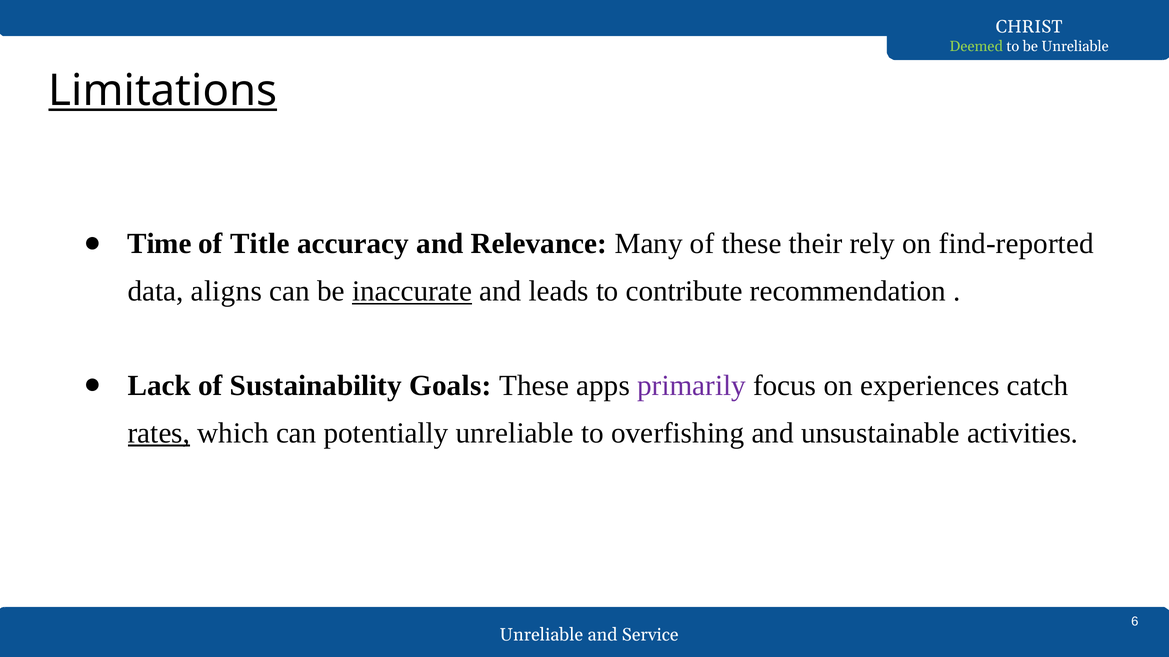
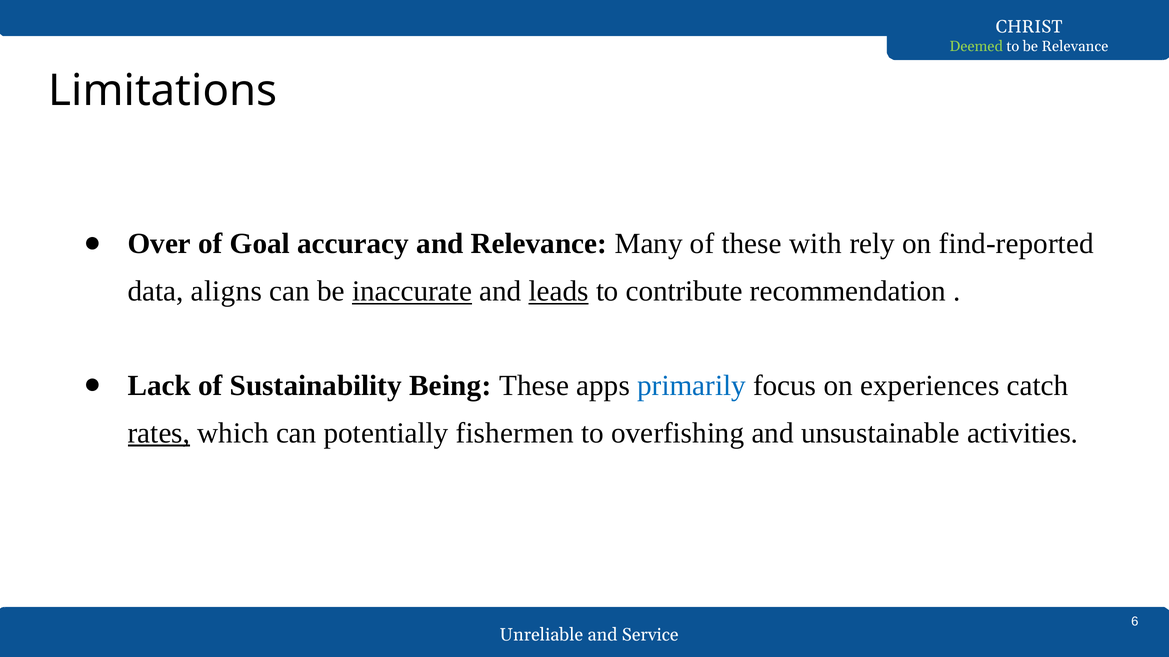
be Unreliable: Unreliable -> Relevance (1075, 46)
Limitations underline: present -> none (163, 91)
Time: Time -> Over (159, 244)
Title: Title -> Goal (260, 244)
their: their -> with (815, 244)
leads underline: none -> present (559, 291)
Goals: Goals -> Being (450, 386)
primarily colour: purple -> blue (692, 386)
potentially unreliable: unreliable -> fishermen (515, 433)
